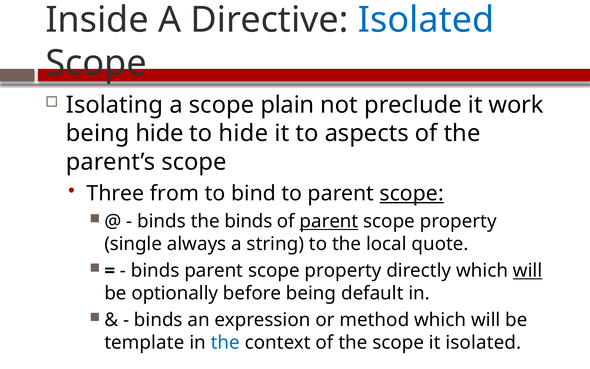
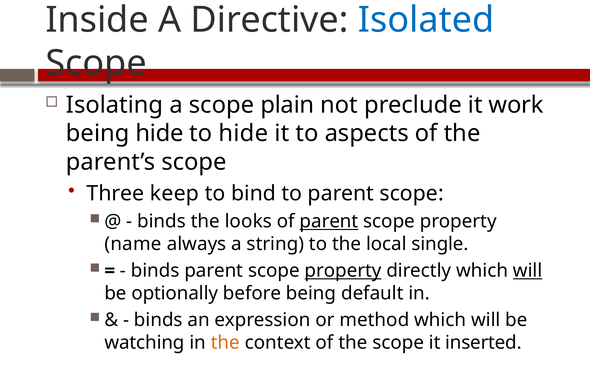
from: from -> keep (174, 193)
scope underline: present -> none (412, 193)
the binds: binds -> looks (248, 221)
single: single -> name (133, 244)
quote: quote -> single (440, 244)
property underline: none -> present (343, 271)
template: template -> watching (144, 342)
the colour: blue -> orange (225, 342)
it isolated: isolated -> inserted (484, 342)
